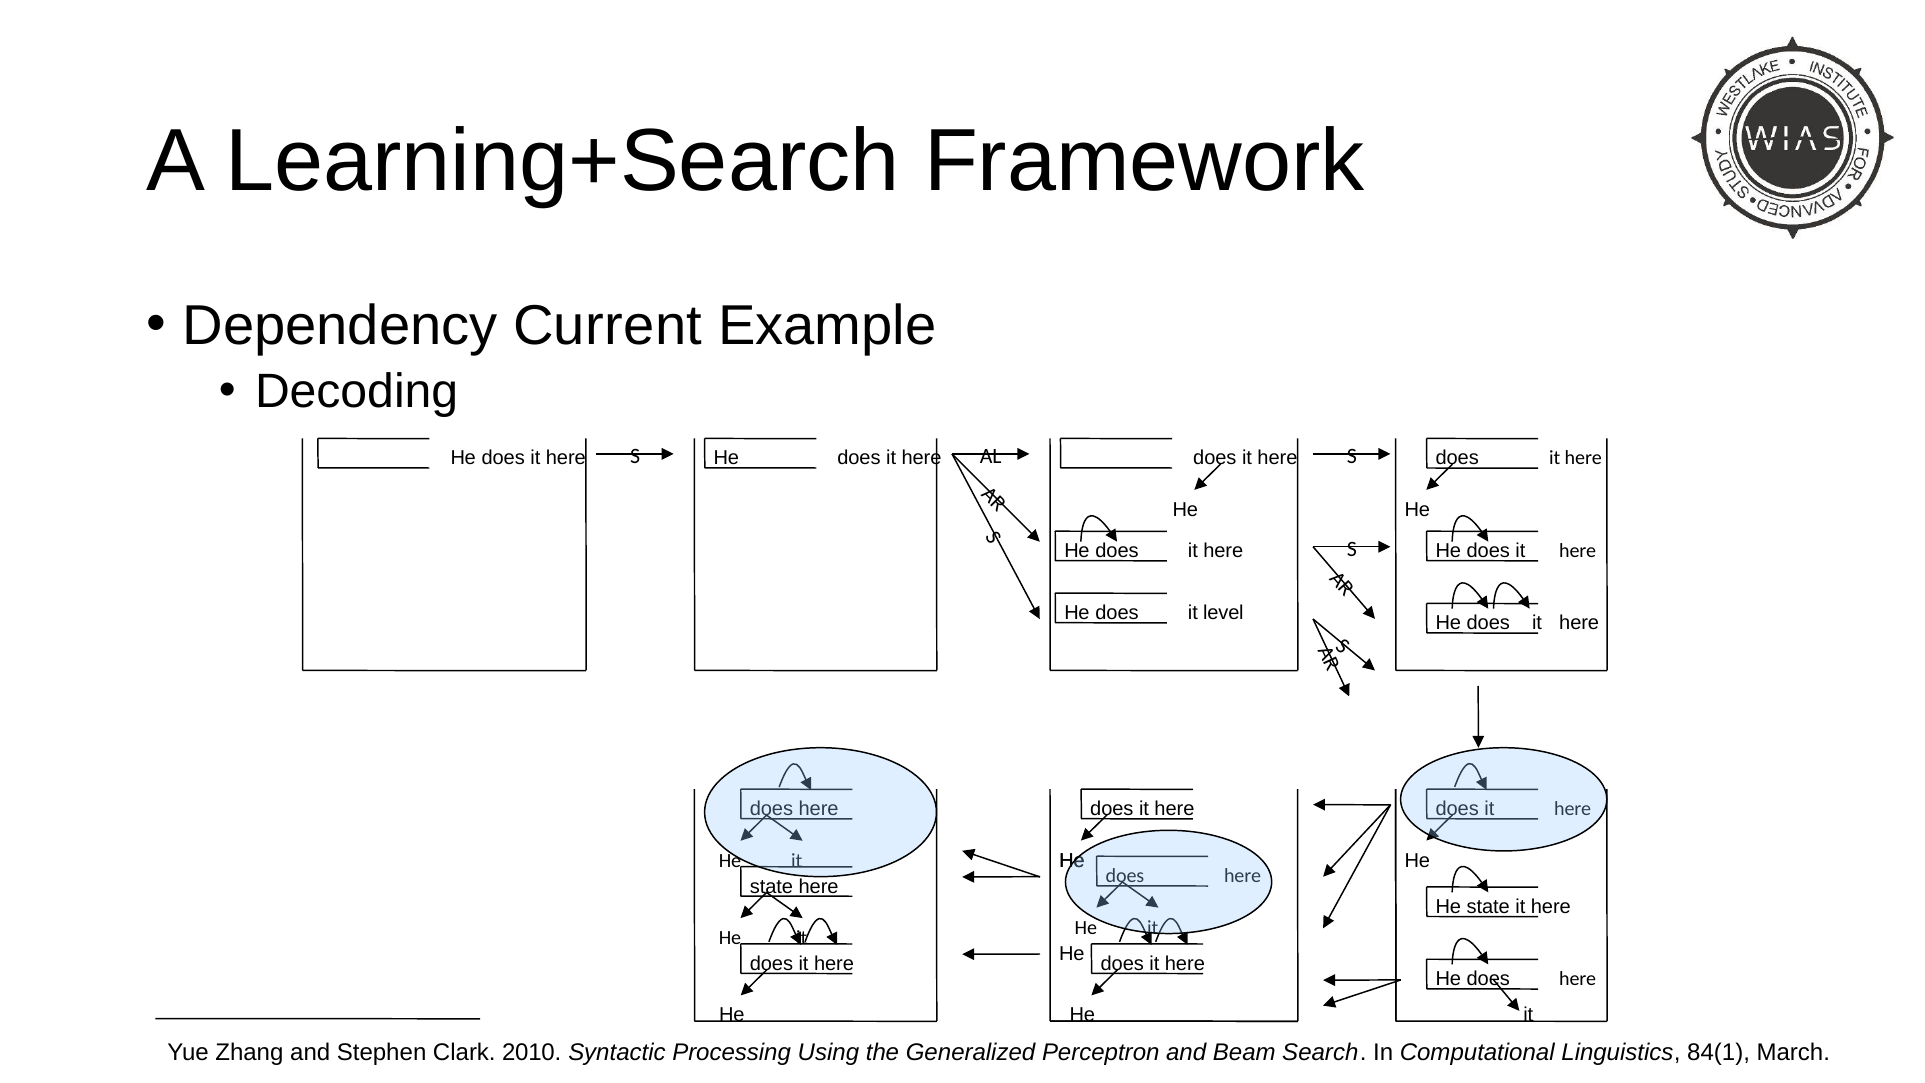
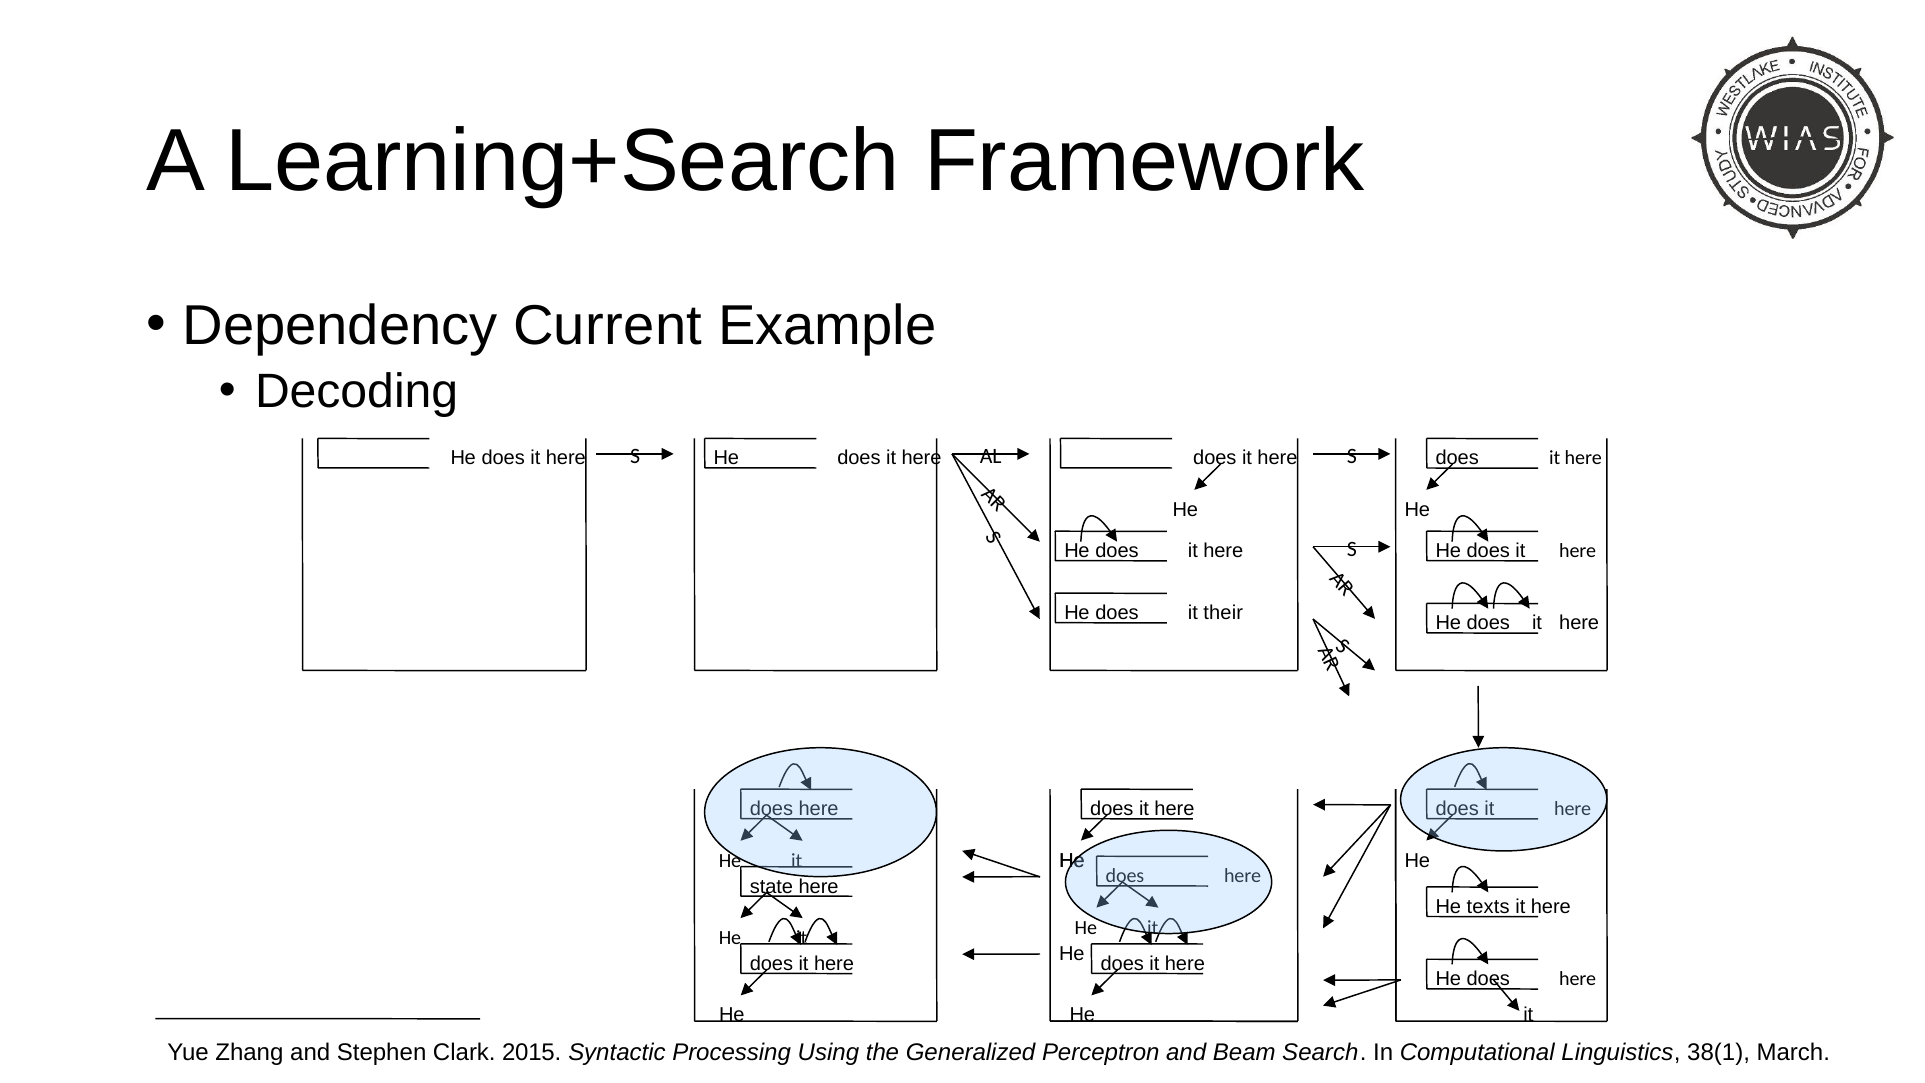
level: level -> their (1223, 613)
state: state -> texts (1488, 907)
2010: 2010 -> 2015 (532, 1052)
84(1: 84(1 -> 38(1 (1719, 1052)
